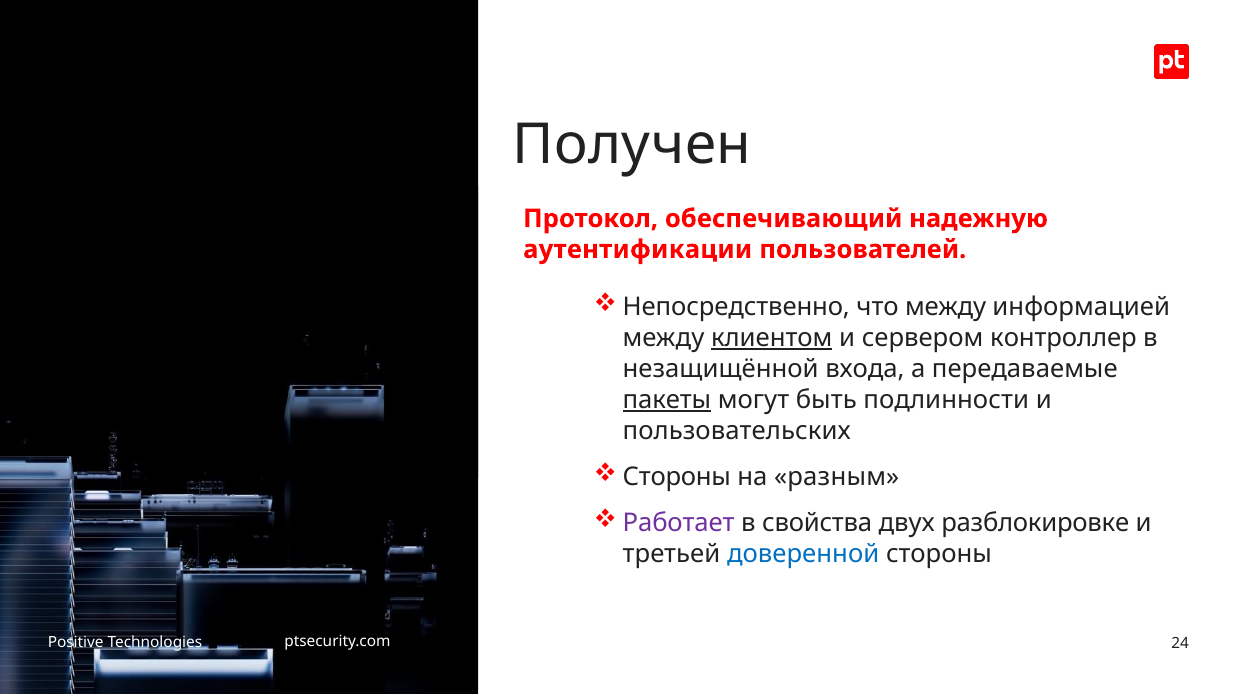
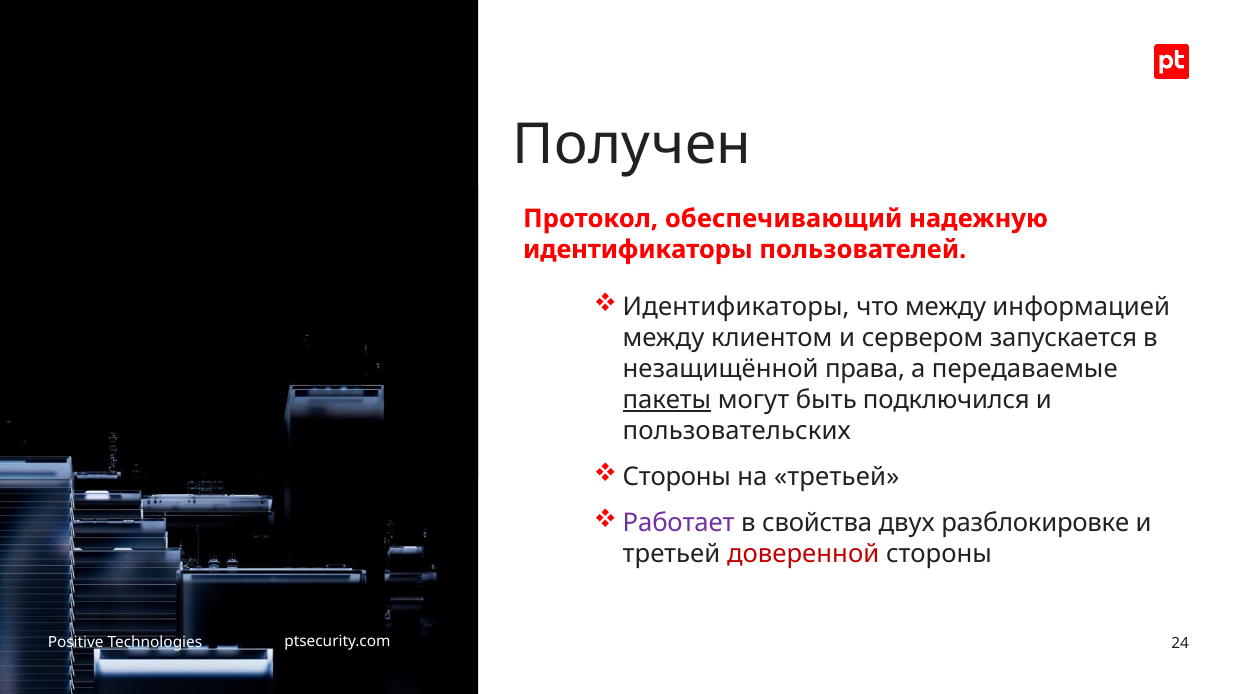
аутентификации: аутентификации -> идентификаторы (638, 249)
Непосредственно: Непосредственно -> Идентификаторы (736, 307)
клиентом underline: present -> none (772, 338)
контроллер: контроллер -> запускается (1064, 338)
входа: входа -> права (865, 369)
подлинности: подлинности -> подключился (946, 400)
на разным: разным -> третьей (837, 477)
доверенной colour: blue -> red (803, 554)
